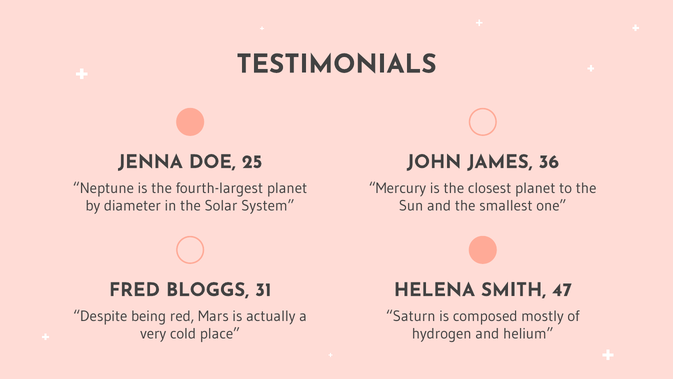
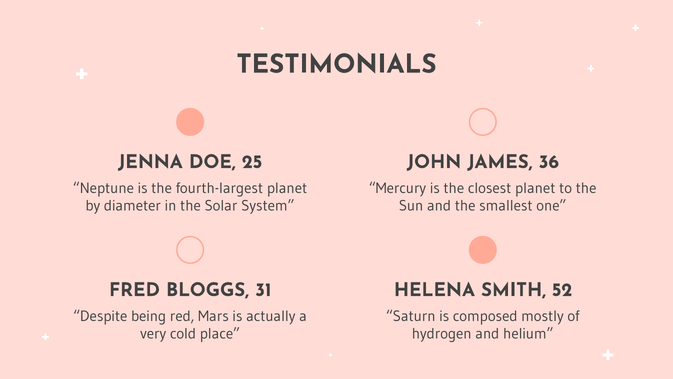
47: 47 -> 52 (562, 290)
